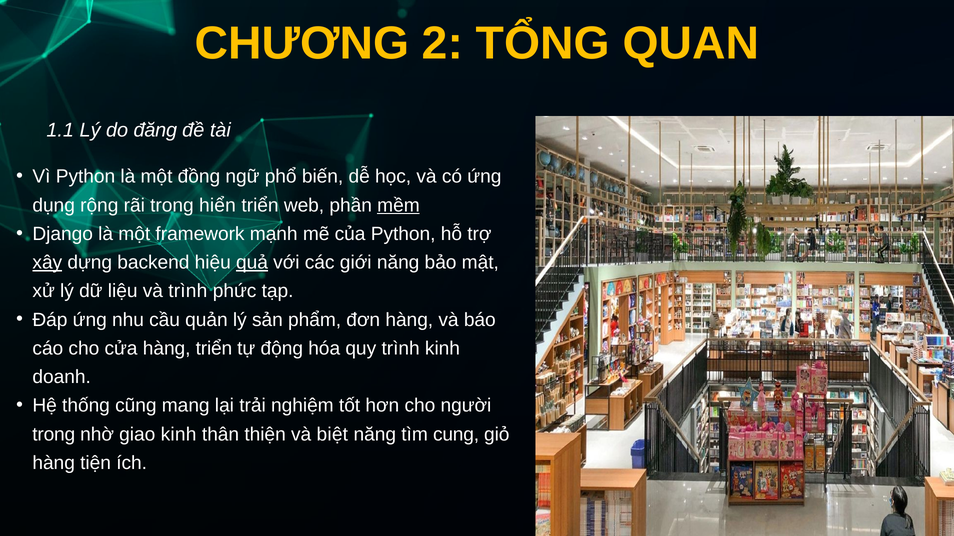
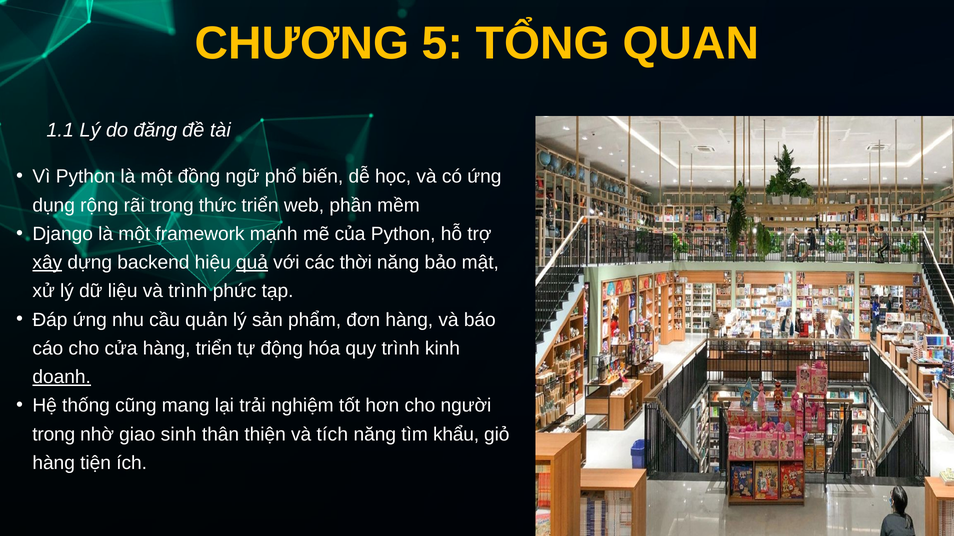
2: 2 -> 5 (442, 43)
hiển: hiển -> thức (218, 205)
mềm underline: present -> none (398, 205)
giới: giới -> thời (356, 263)
doanh underline: none -> present (62, 377)
giao kinh: kinh -> sinh (179, 435)
biệt: biệt -> tích (332, 435)
cung: cung -> khẩu (456, 435)
